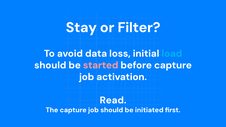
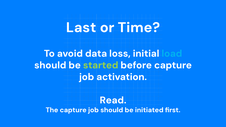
Stay: Stay -> Last (81, 27)
Filter: Filter -> Time (139, 27)
started colour: pink -> light green (101, 65)
